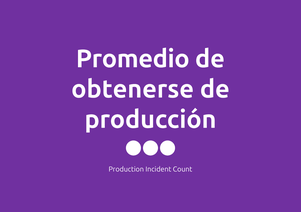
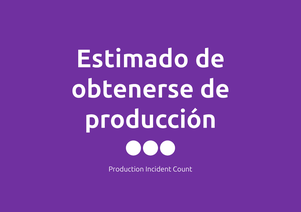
Promedio: Promedio -> Estimado (133, 59)
